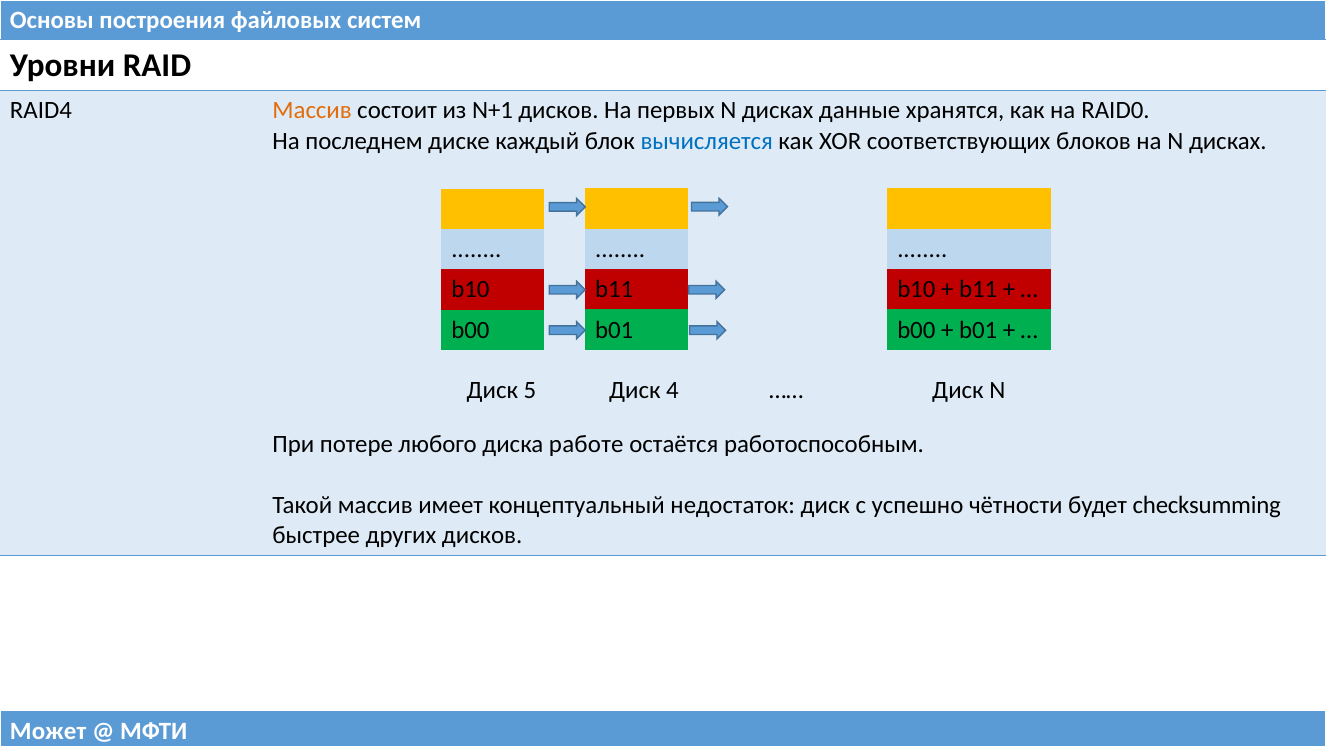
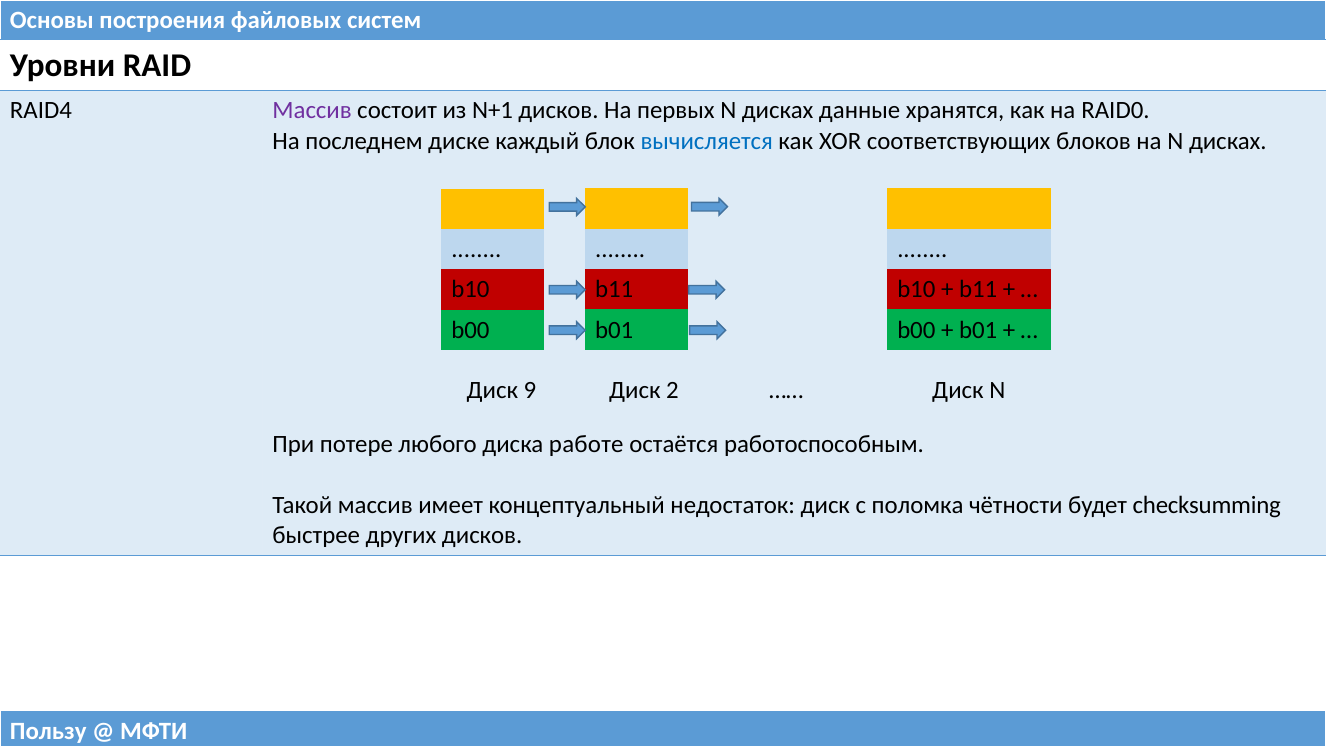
Массив colour: orange -> purple (312, 111)
5: 5 -> 9 (530, 390)
4: 4 -> 2 (672, 390)
успешно: успешно -> поломка (918, 505)
Может: Может -> Пользу (48, 731)
